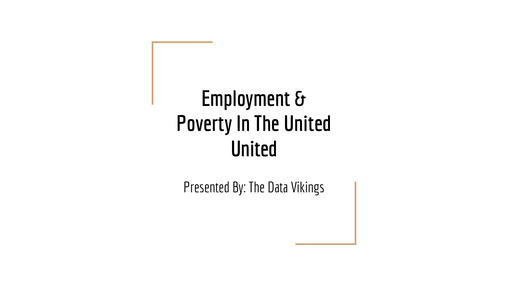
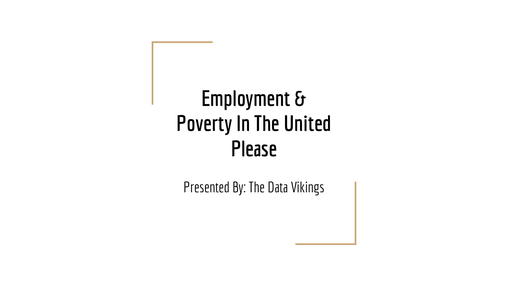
United: United -> Please (254, 149)
